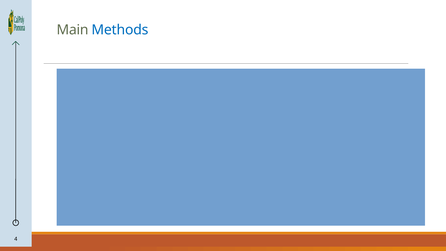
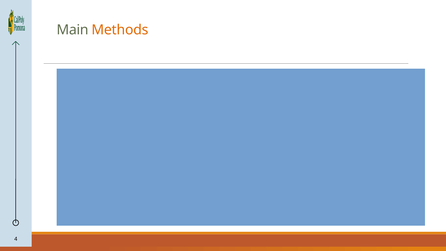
Methods colour: blue -> orange (120, 30)
